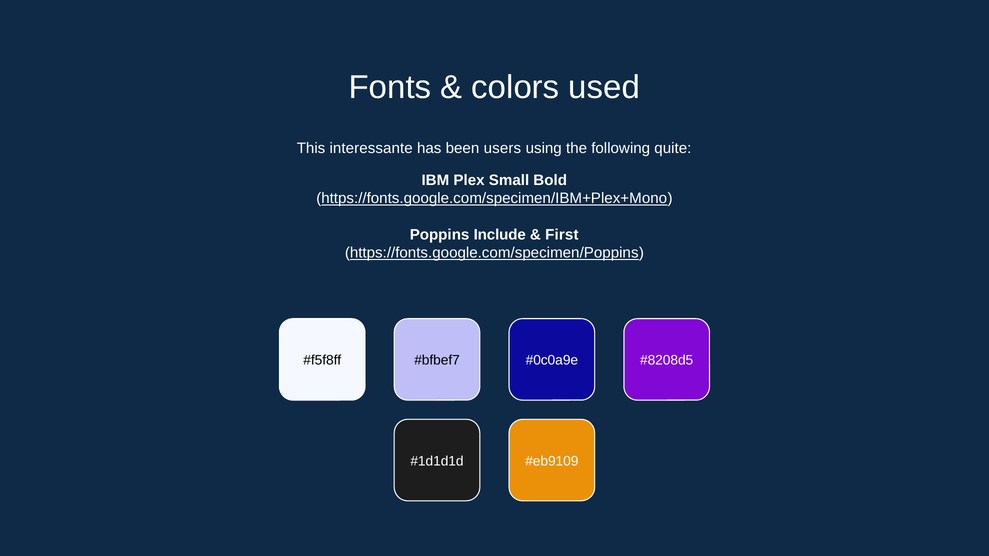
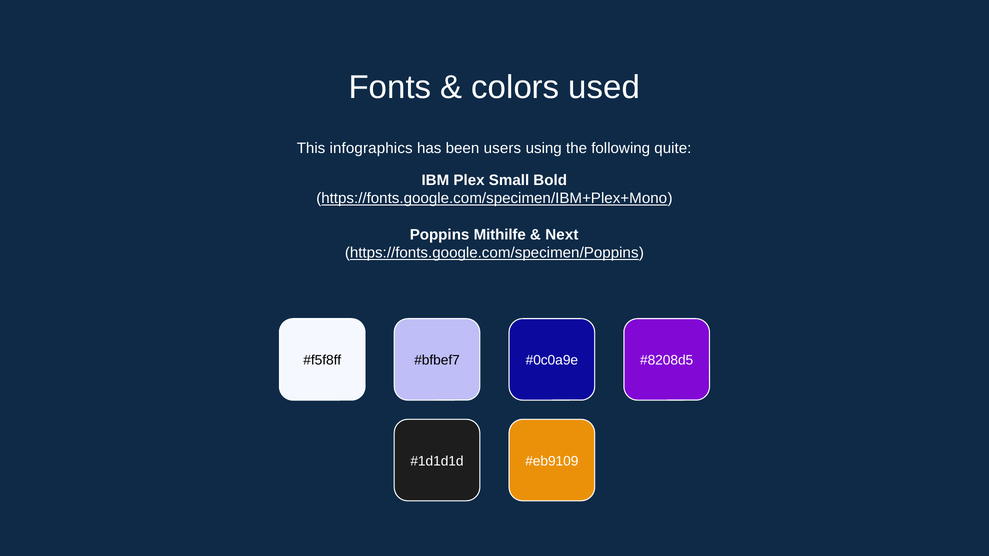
interessante: interessante -> infographics (371, 149)
Include: Include -> Mithilfe (500, 235)
First: First -> Next (562, 235)
